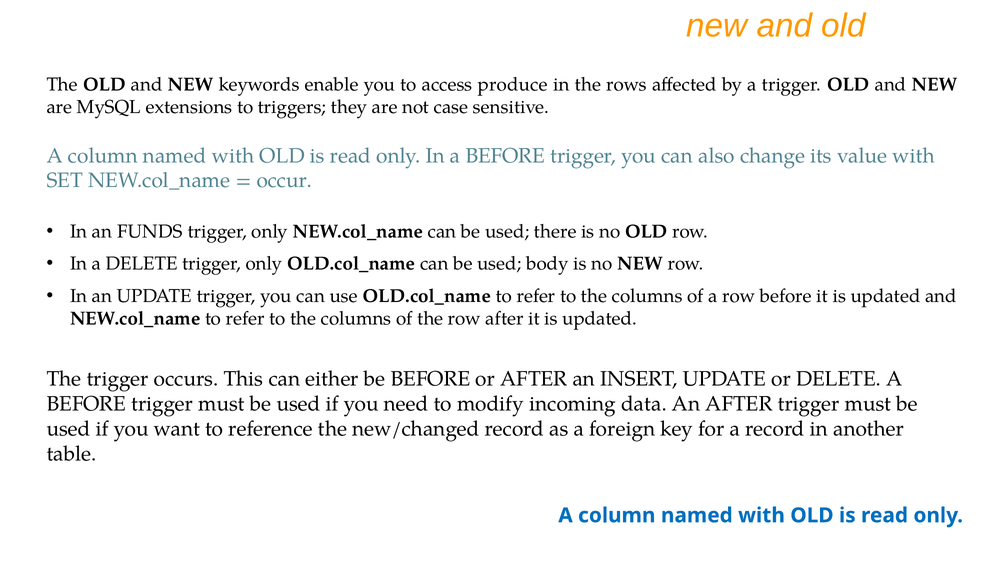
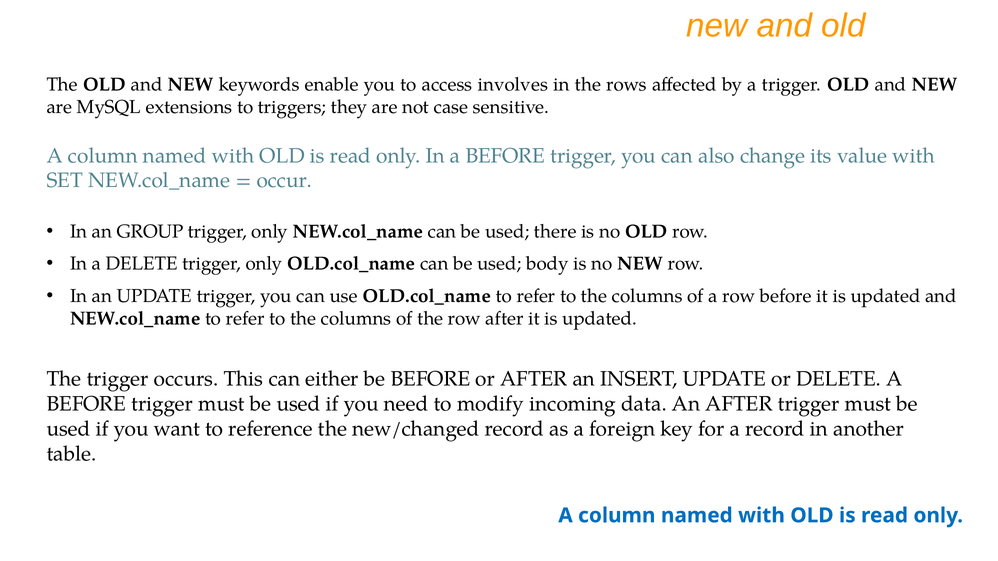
produce: produce -> involves (513, 85)
FUNDS: FUNDS -> GROUP (150, 231)
